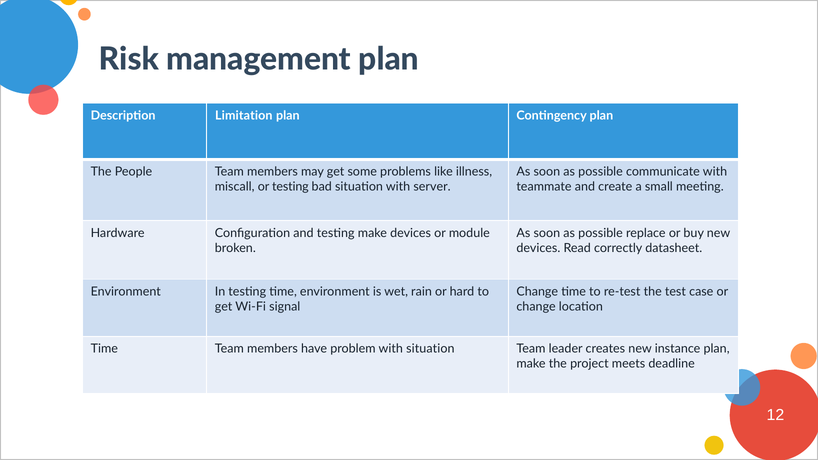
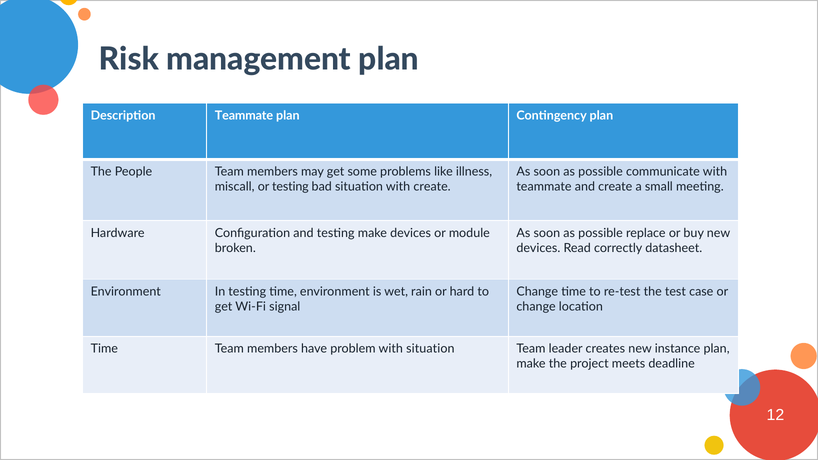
Description Limitation: Limitation -> Teammate (244, 115)
with server: server -> create (432, 187)
